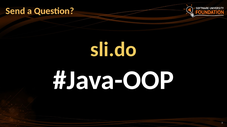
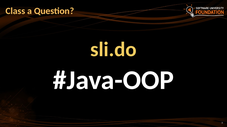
Send: Send -> Class (15, 11)
